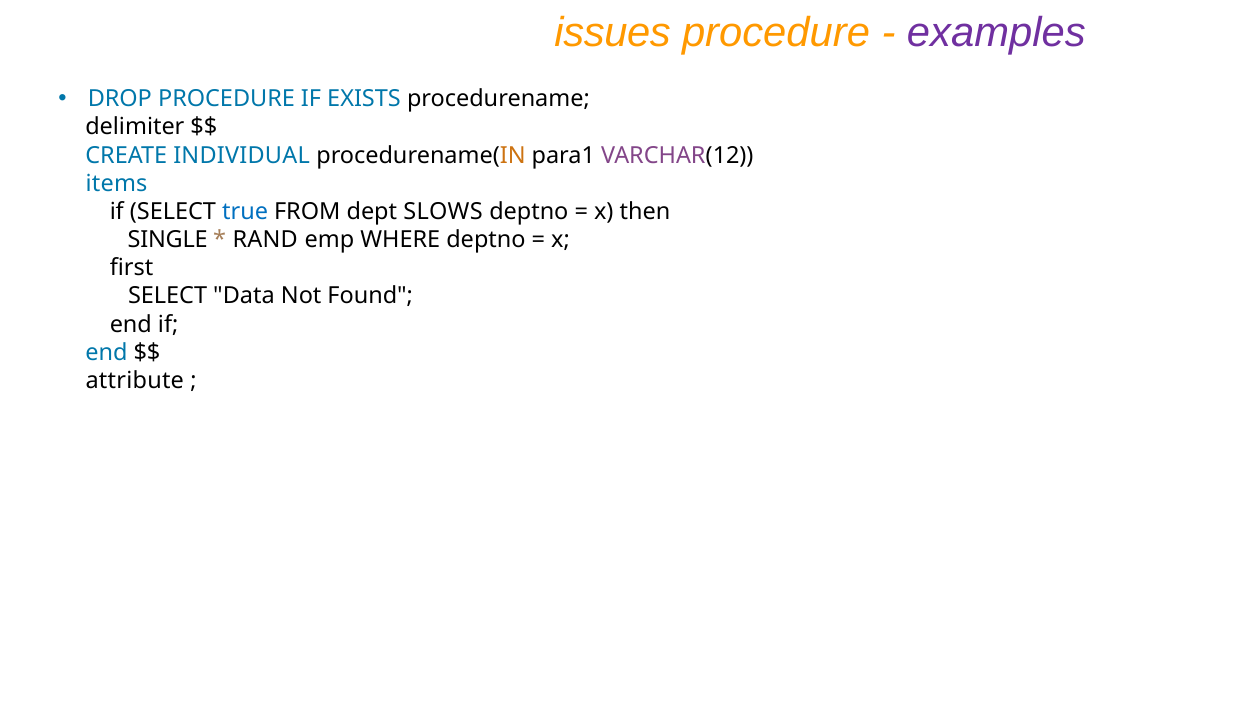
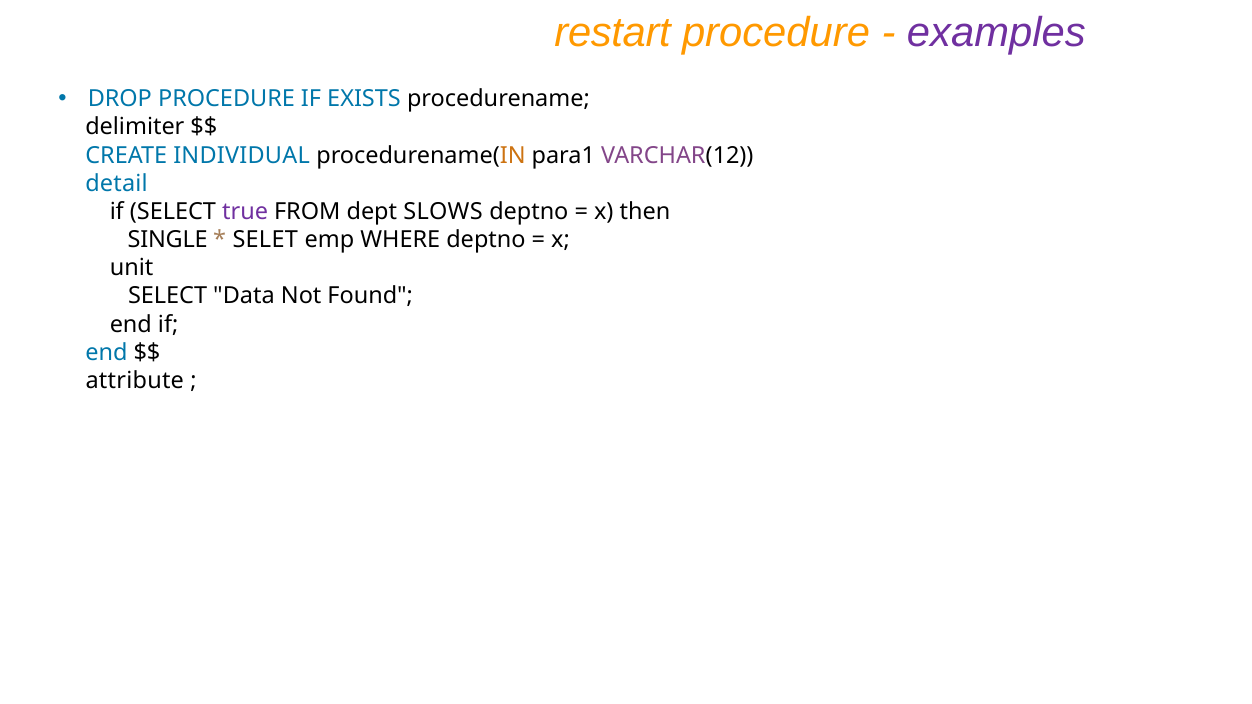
issues: issues -> restart (613, 33)
items: items -> detail (117, 184)
true colour: blue -> purple (245, 212)
RAND: RAND -> SELET (265, 240)
first: first -> unit (132, 268)
